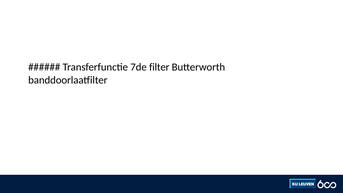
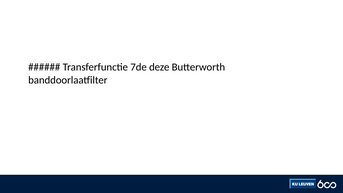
filter: filter -> deze (159, 67)
